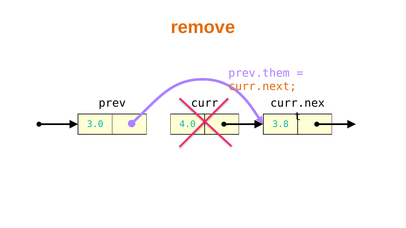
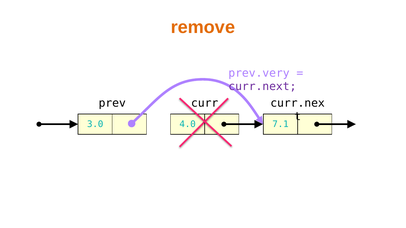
prev.them: prev.them -> prev.very (259, 73)
curr.next colour: orange -> purple (262, 87)
3.8: 3.8 -> 7.1 (281, 125)
